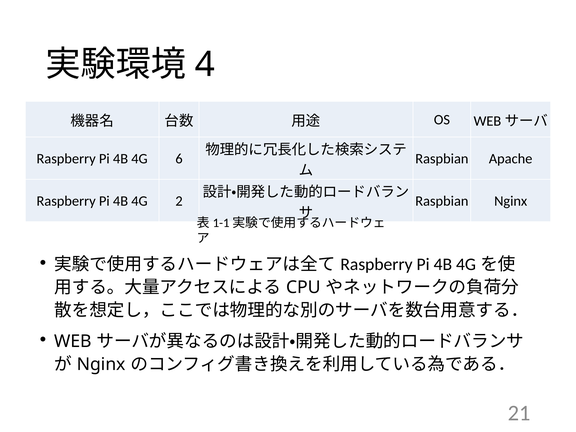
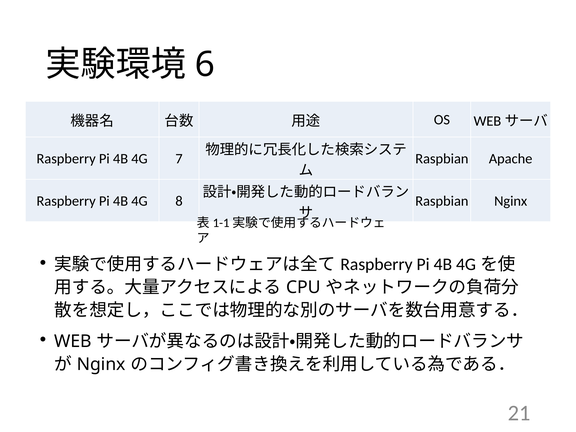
4: 4 -> 6 (205, 65)
6: 6 -> 7 (179, 159)
2: 2 -> 8 (179, 201)
